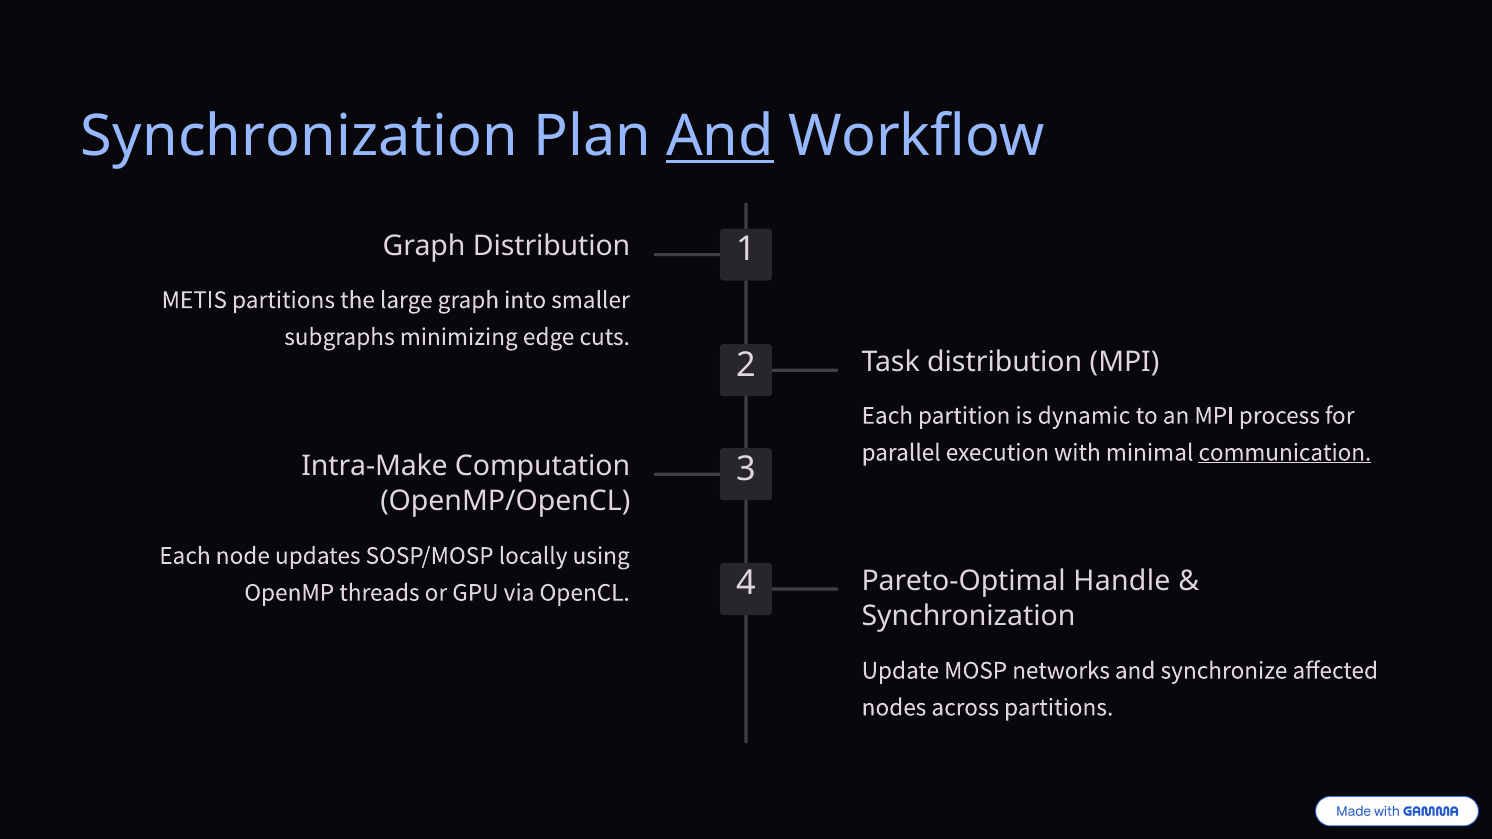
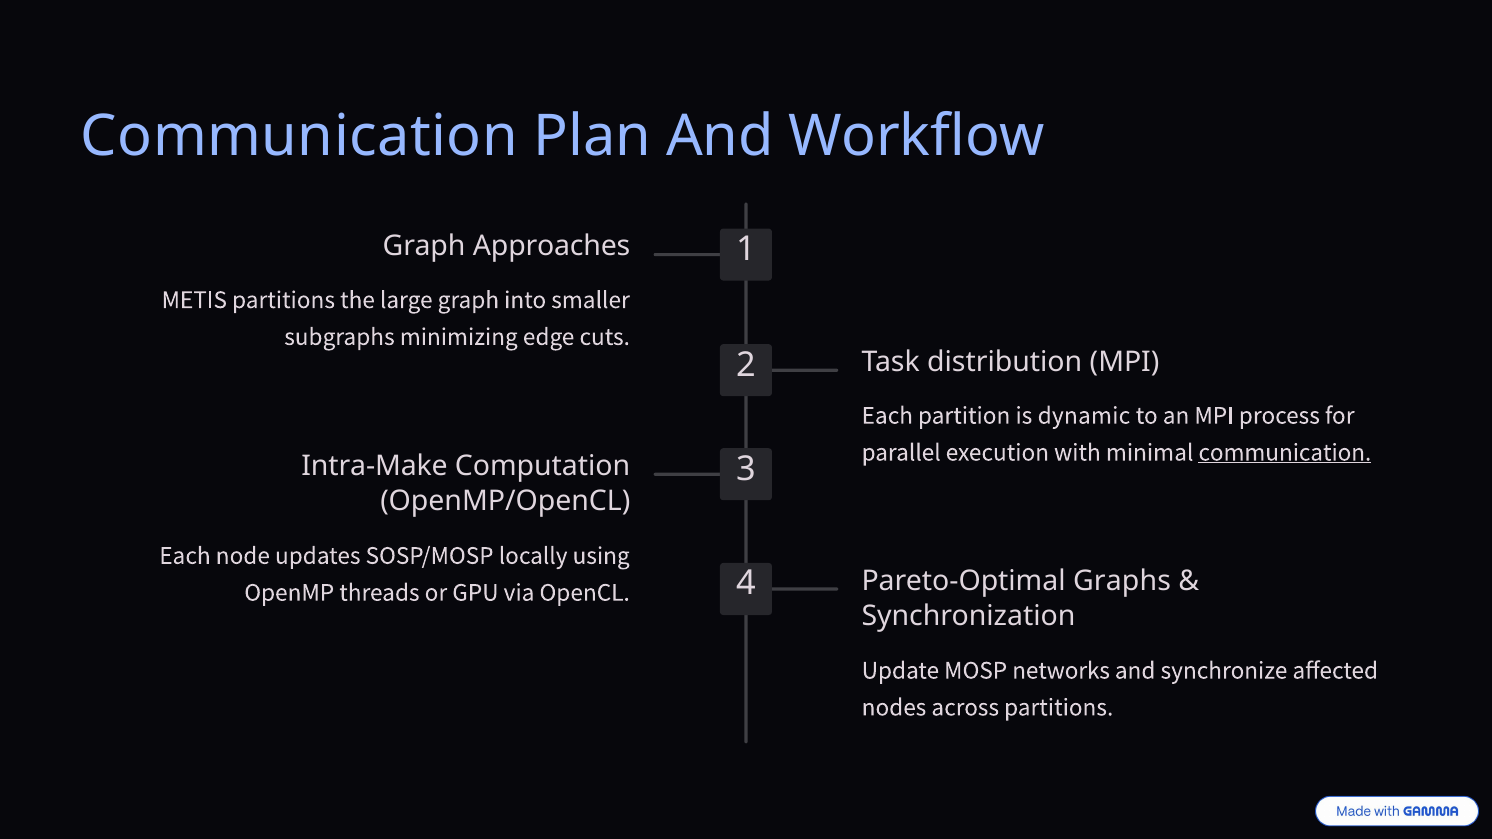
Synchronization: Synchronization -> Communication (299, 137)
And underline: present -> none (720, 137)
Graph Distribution: Distribution -> Approaches (552, 246)
Handle: Handle -> Graphs (1122, 581)
